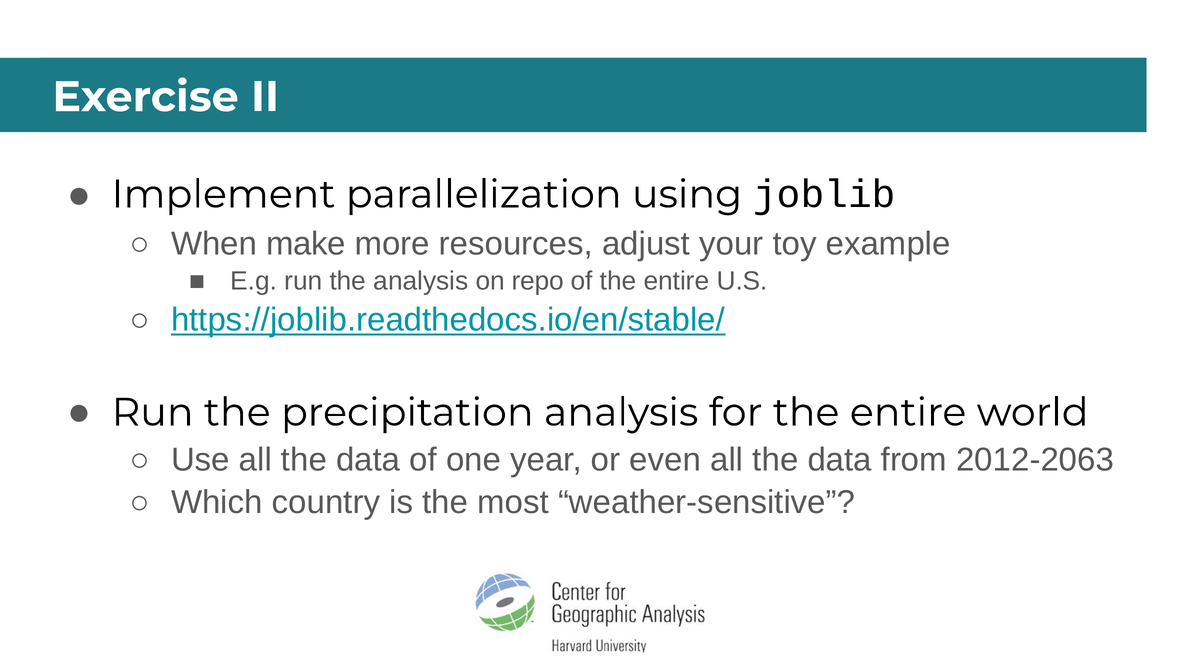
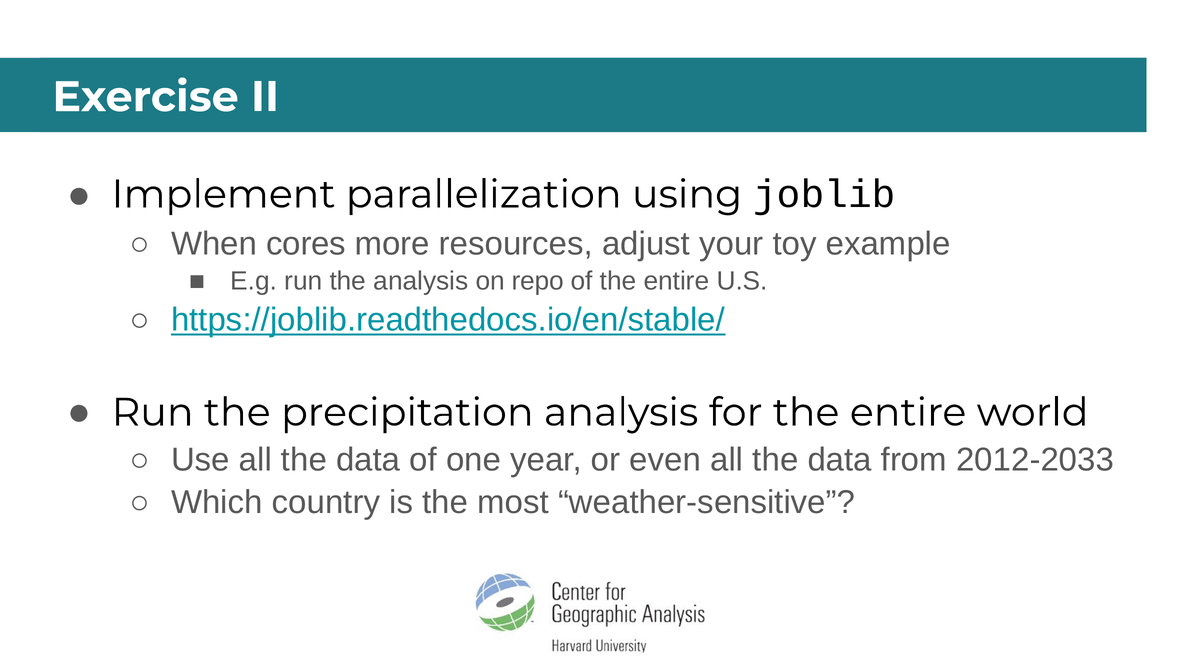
make: make -> cores (306, 244)
2012-2063: 2012-2063 -> 2012-2033 (1035, 460)
